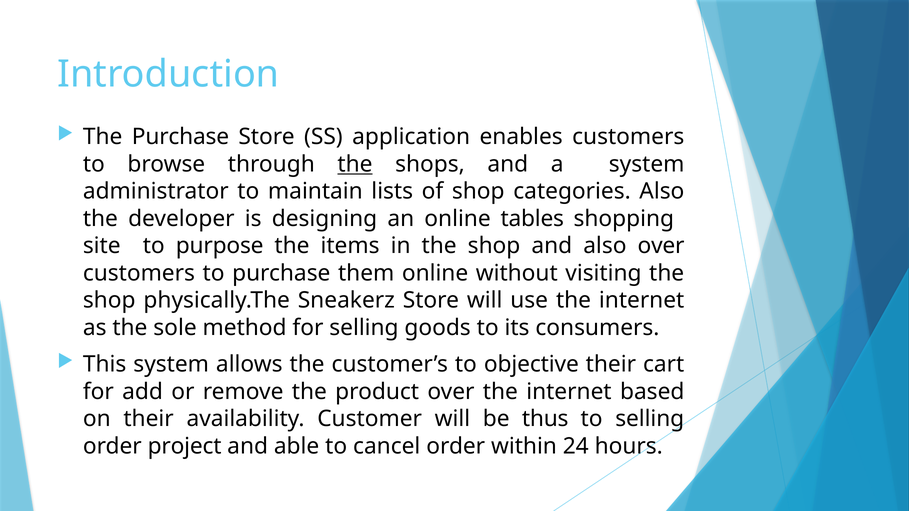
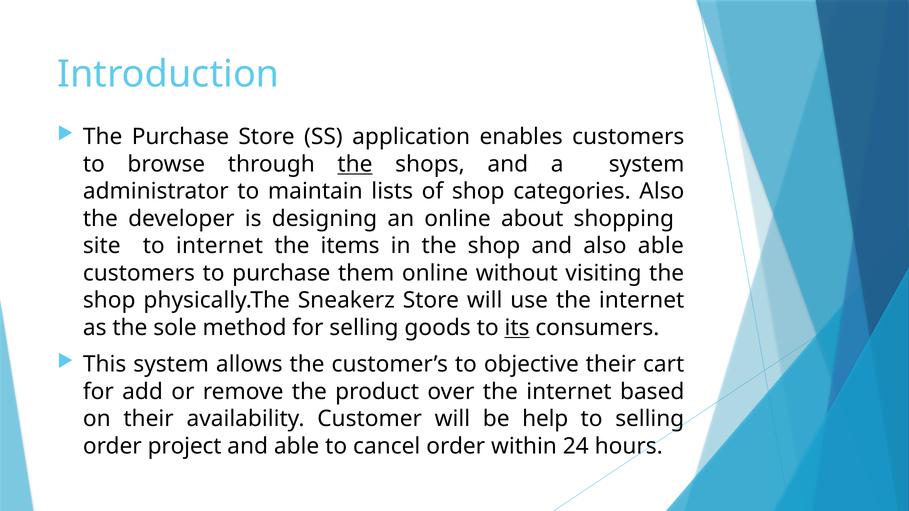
tables: tables -> about (532, 219)
to purpose: purpose -> internet (219, 246)
also over: over -> able (661, 246)
its underline: none -> present (517, 328)
thus: thus -> help (545, 419)
